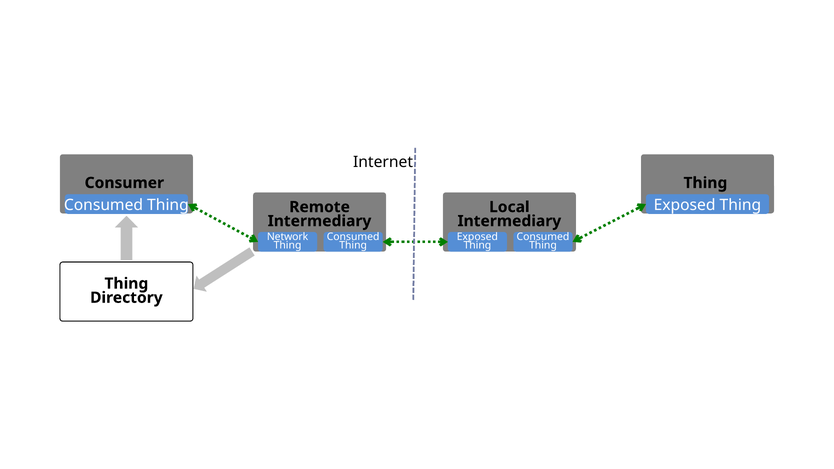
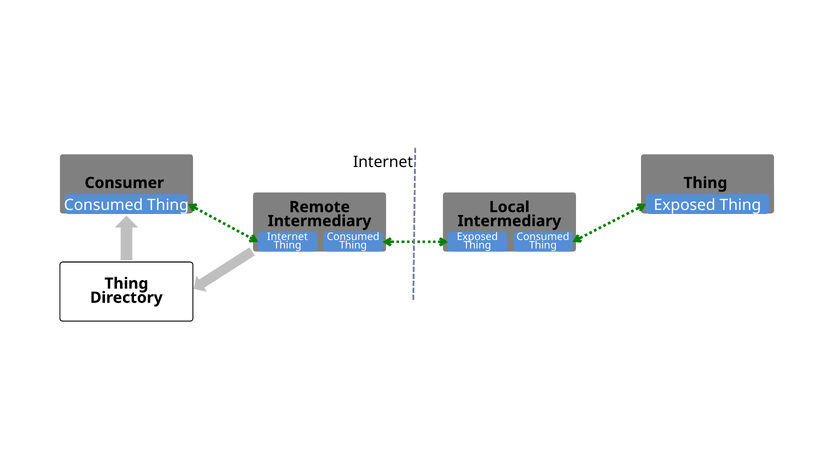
Network: Network -> Internet (287, 237)
